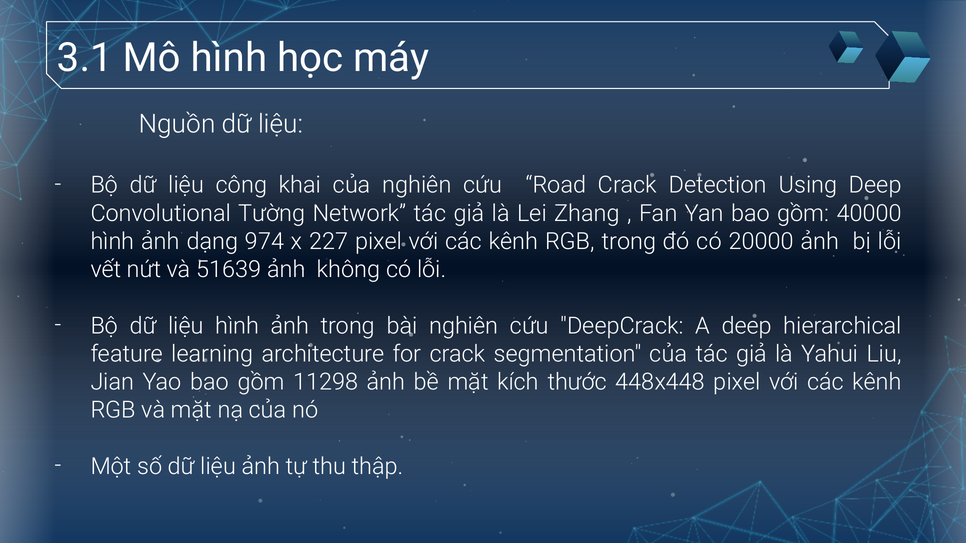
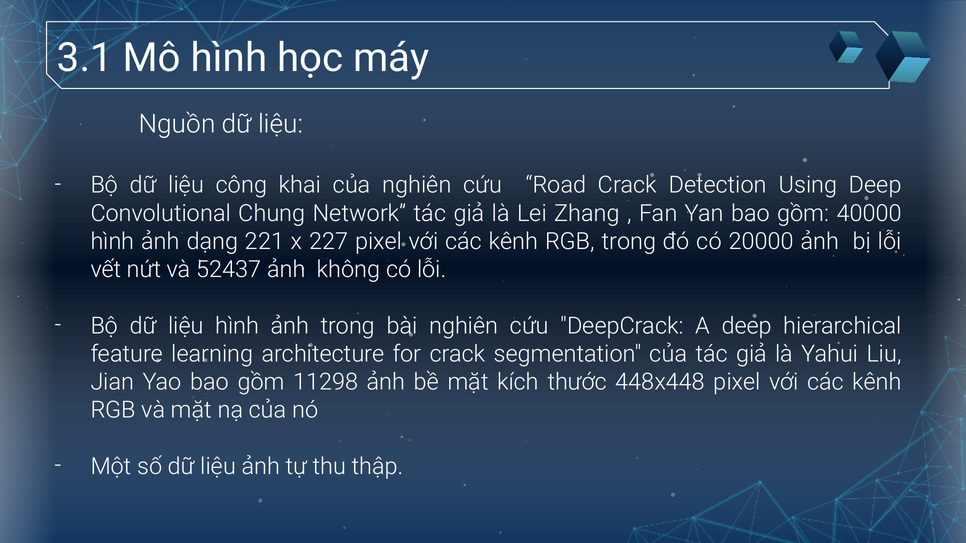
Tường: Tường -> Chung (272, 213)
974: 974 -> 221 (265, 242)
51639: 51639 -> 52437 (229, 270)
